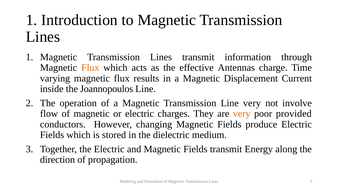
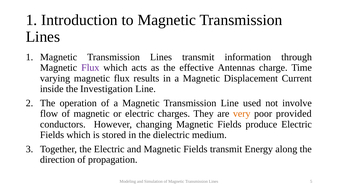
Flux colour: orange -> purple (90, 68)
Joannopoulos: Joannopoulos -> Investigation (107, 89)
Line very: very -> used (252, 103)
